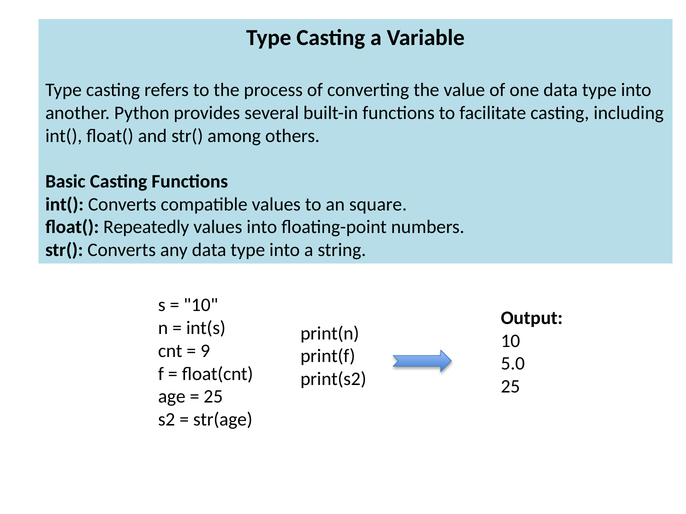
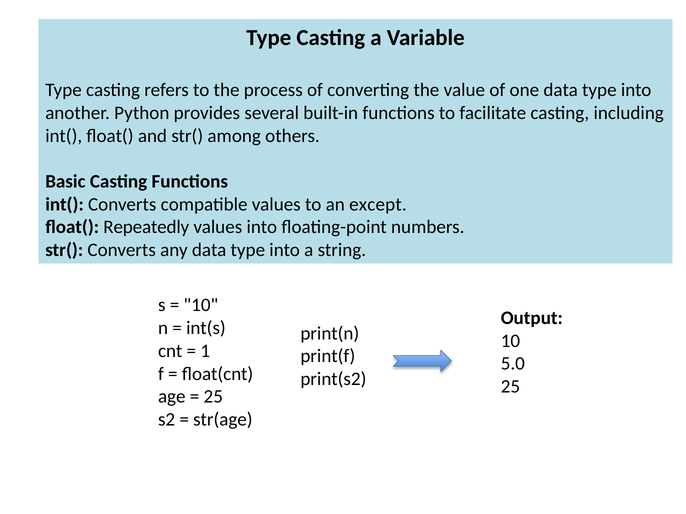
square: square -> except (378, 204)
9: 9 -> 1 (205, 351)
